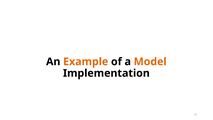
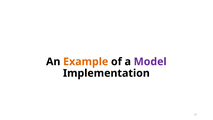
Model colour: orange -> purple (150, 62)
